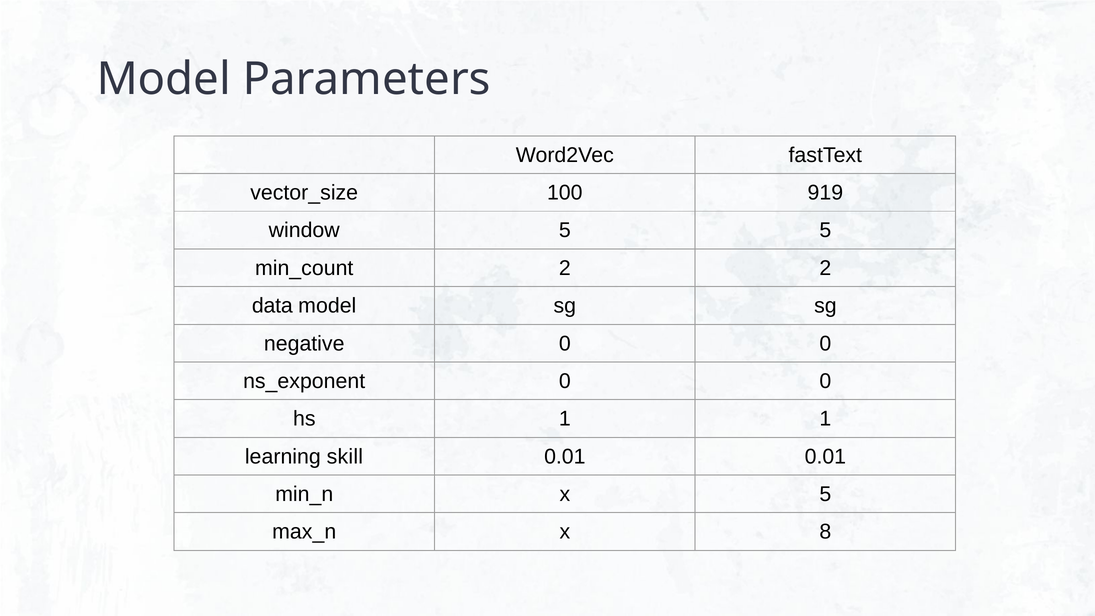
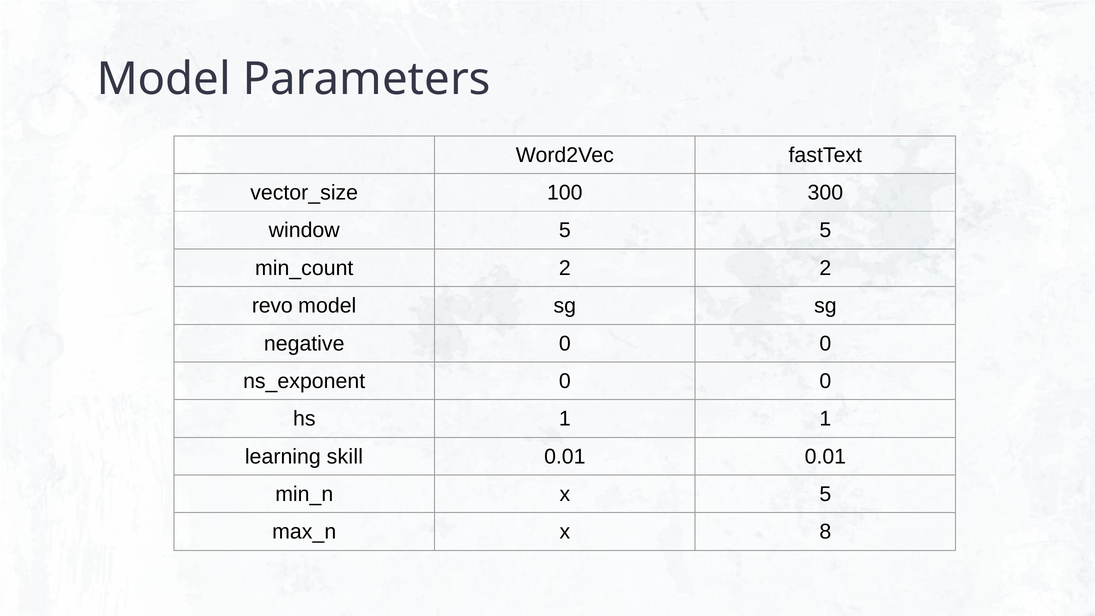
919: 919 -> 300 (825, 193)
data: data -> revo (272, 306)
